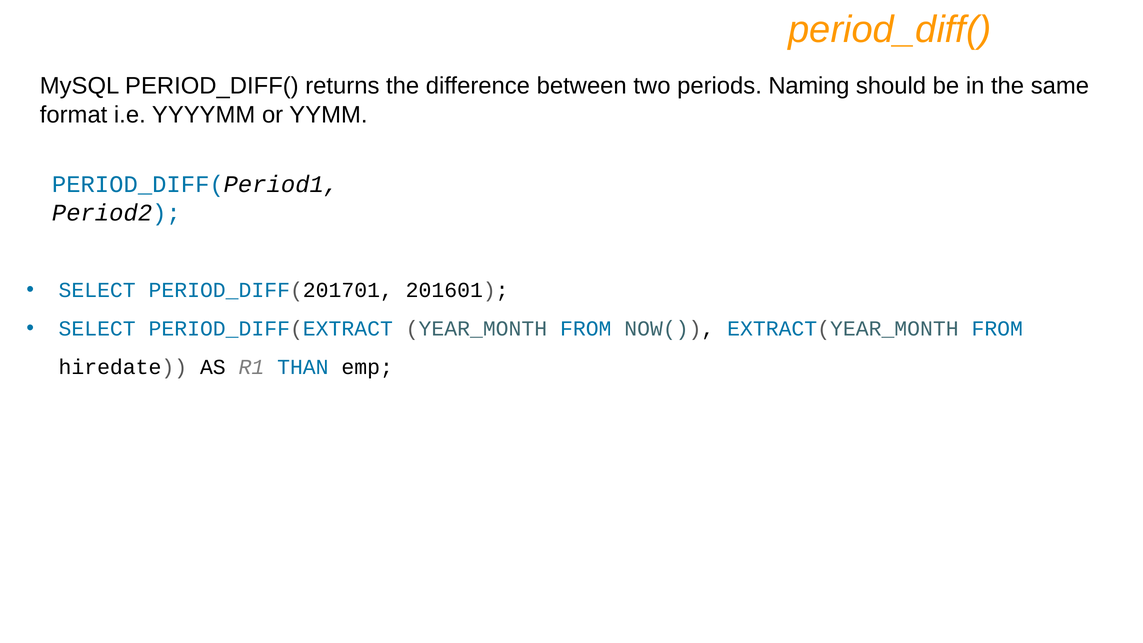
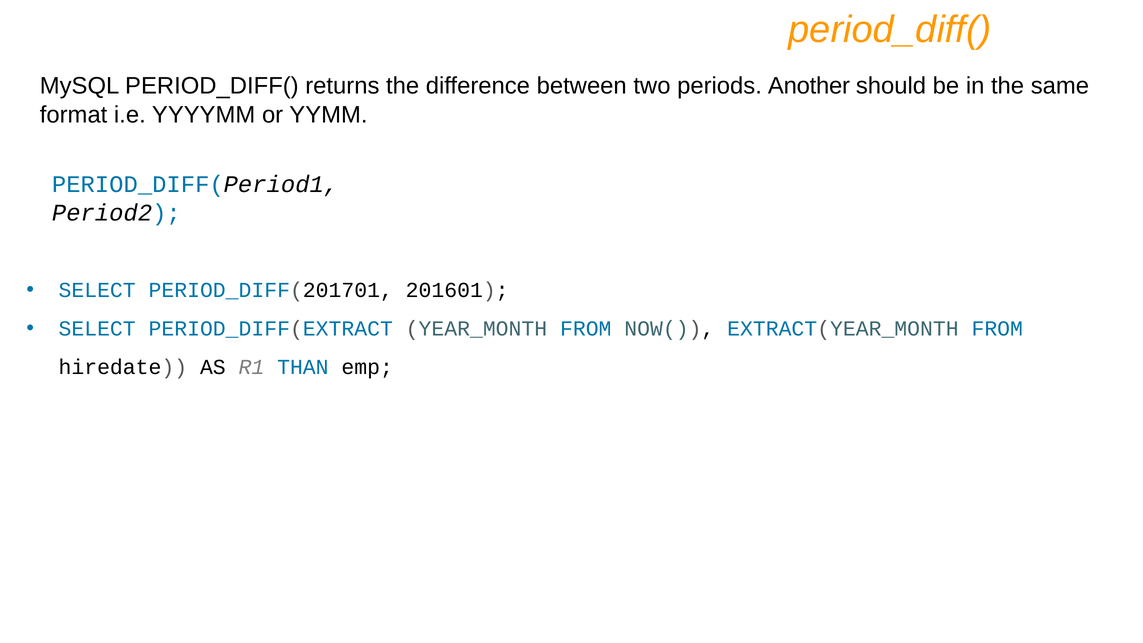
Naming: Naming -> Another (809, 86)
